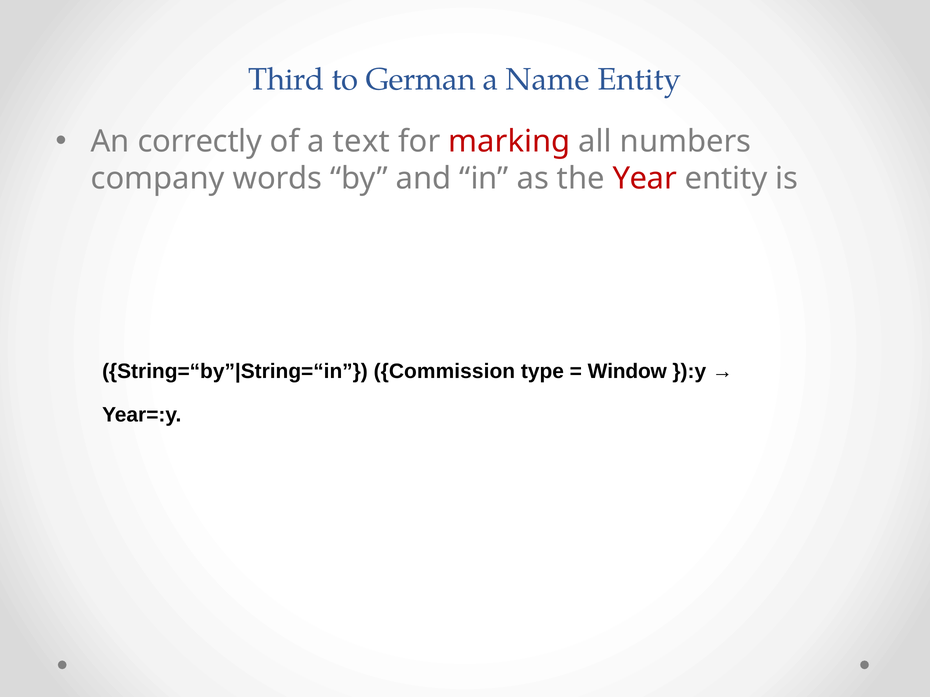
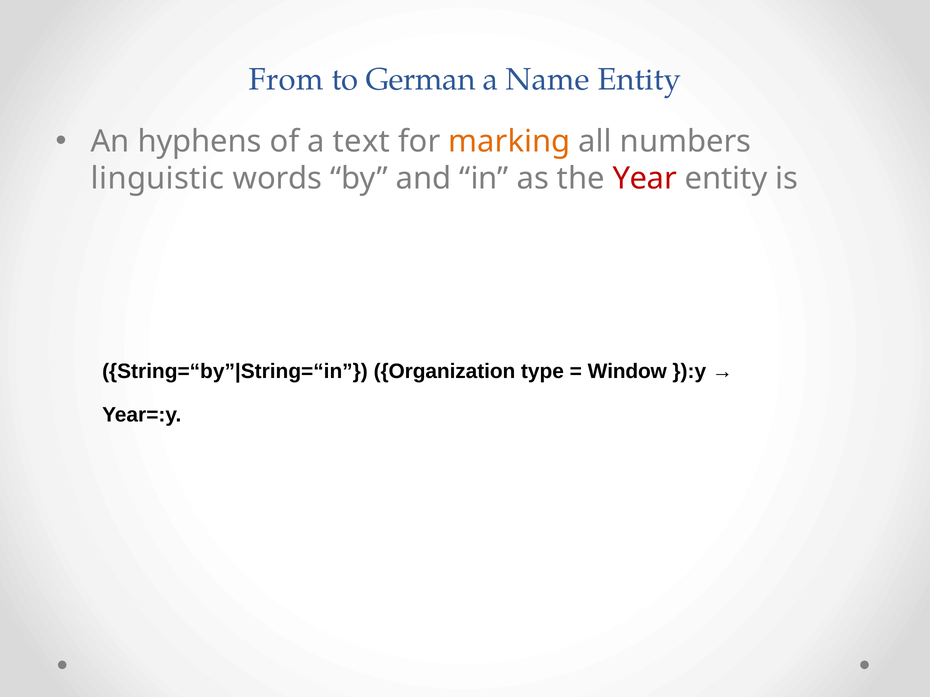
Third: Third -> From (286, 80)
correctly: correctly -> hyphens (200, 142)
marking colour: red -> orange (509, 142)
company: company -> linguistic (158, 179)
Commission: Commission -> Organization (444, 372)
